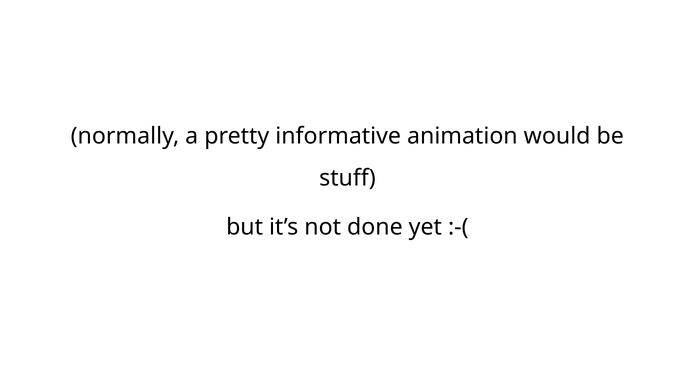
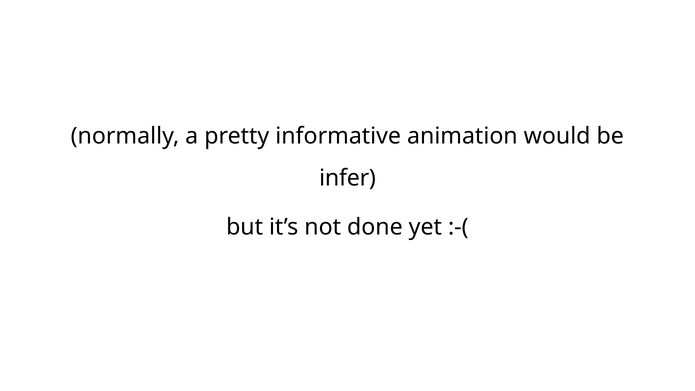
stuff: stuff -> infer (348, 178)
